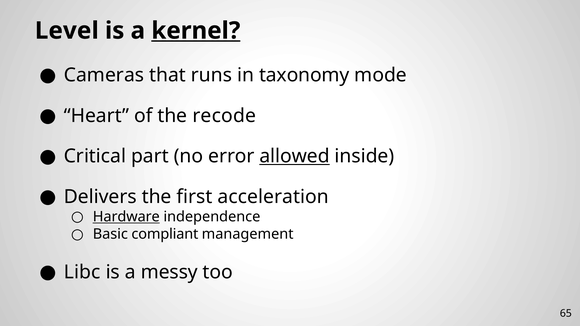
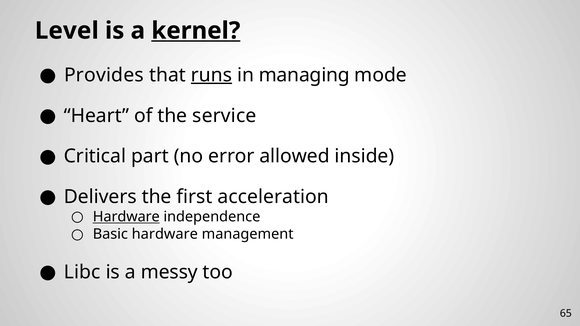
Cameras: Cameras -> Provides (104, 75)
runs underline: none -> present (212, 75)
taxonomy: taxonomy -> managing (304, 75)
recode: recode -> service (224, 116)
allowed underline: present -> none (294, 156)
Basic compliant: compliant -> hardware (165, 234)
